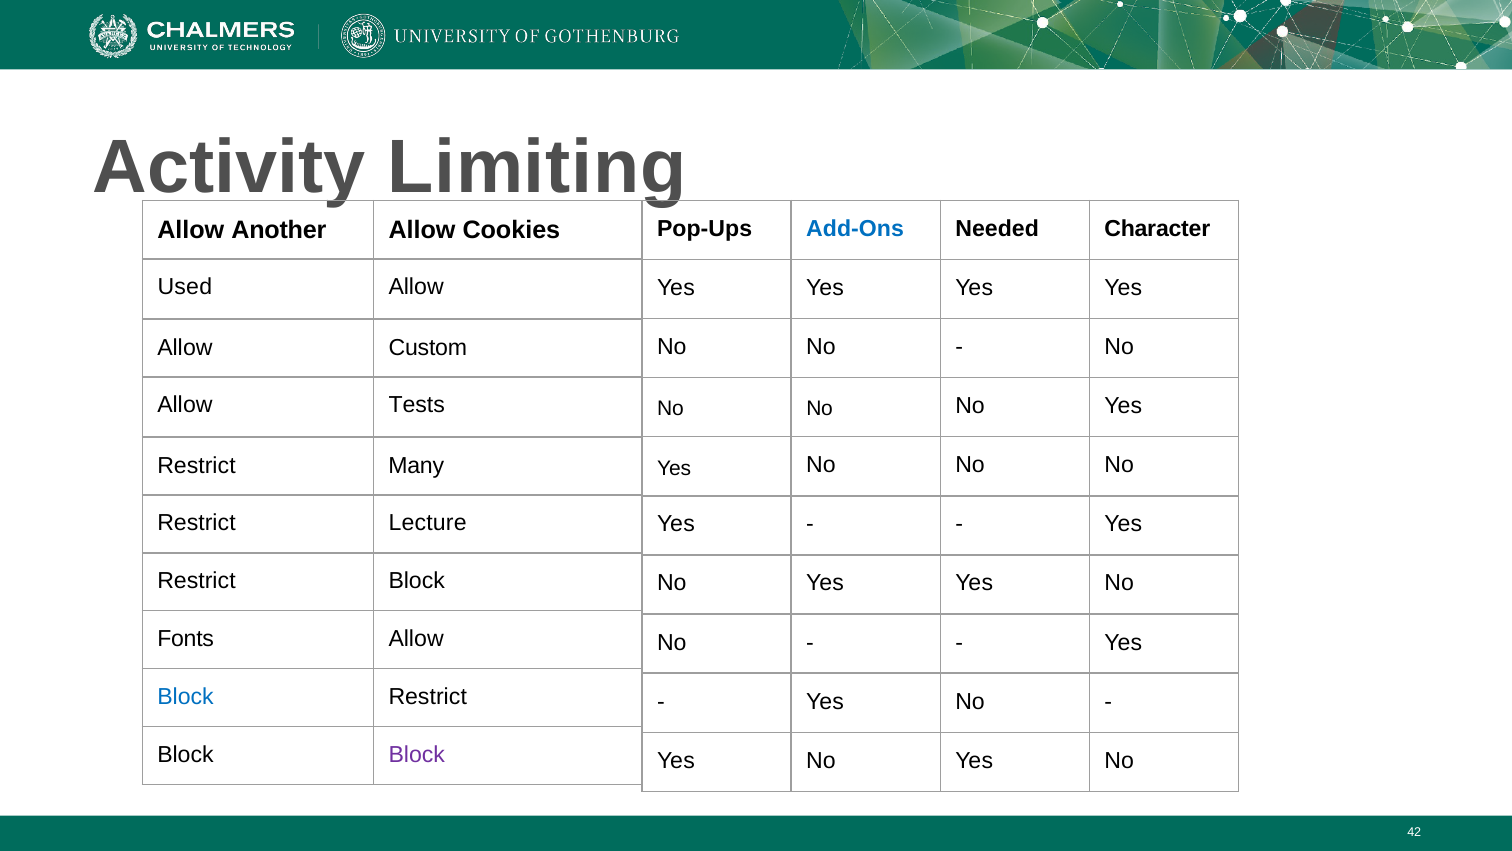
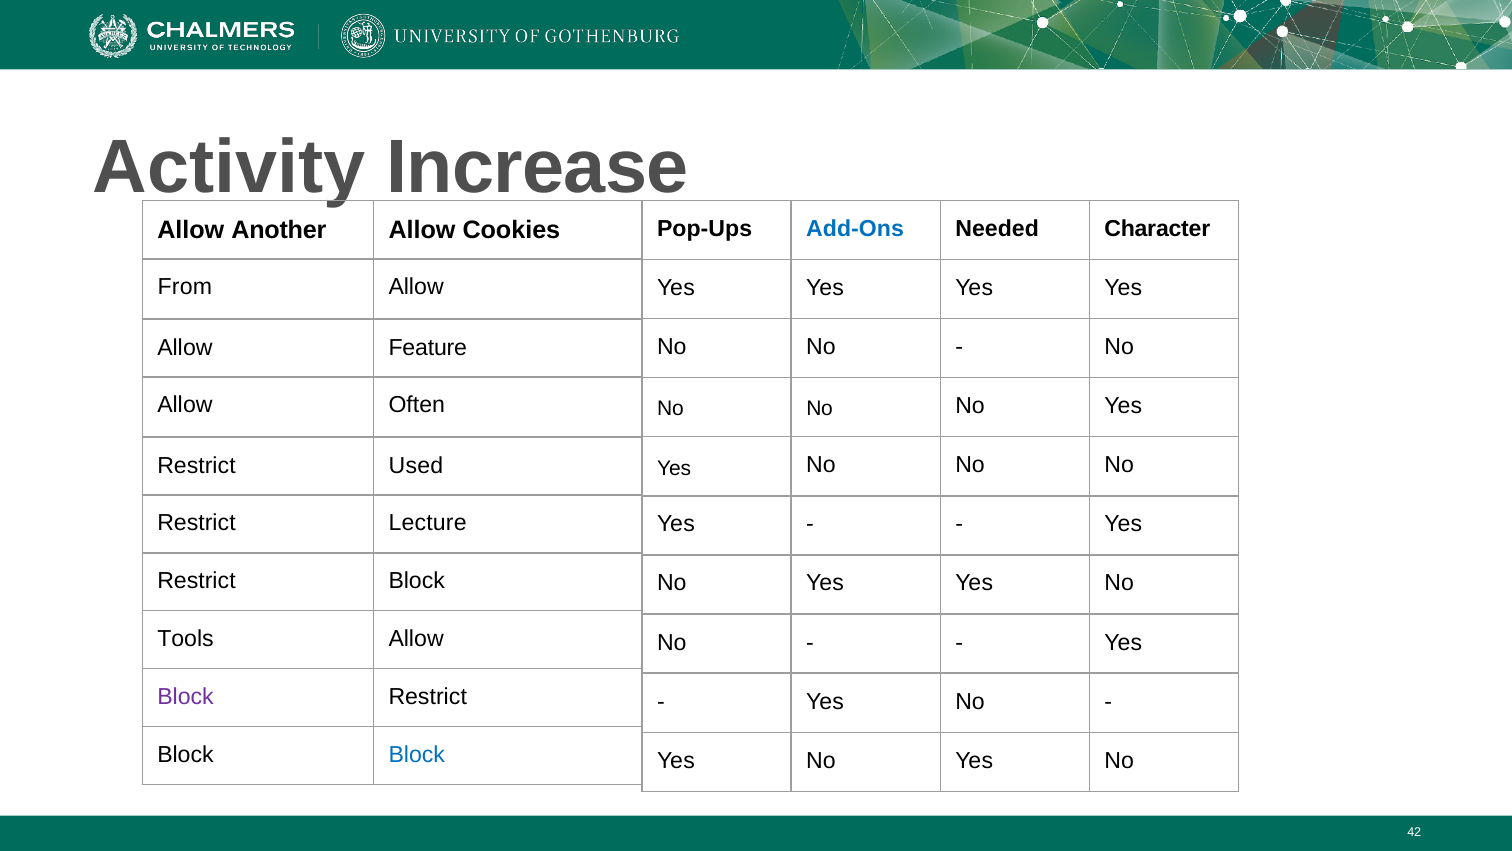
Limiting: Limiting -> Increase (538, 167)
Used: Used -> From (185, 287)
Custom: Custom -> Feature (428, 347)
Tests: Tests -> Often (417, 405)
Many: Many -> Used (416, 465)
Fonts: Fonts -> Tools (186, 639)
Block colour: blue -> purple (186, 697)
Block colour: purple -> blue (417, 755)
